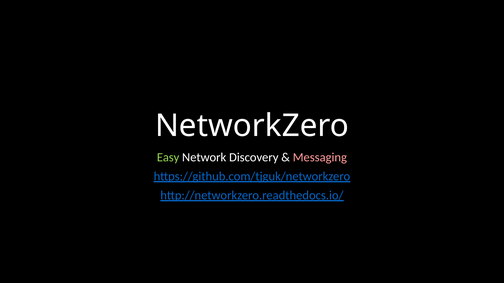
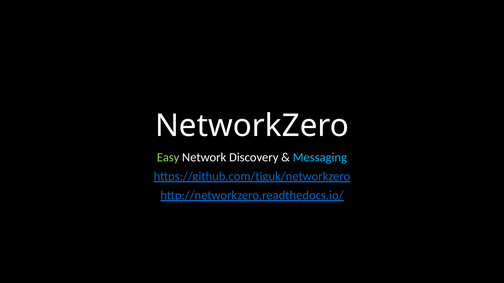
Messaging colour: pink -> light blue (320, 158)
